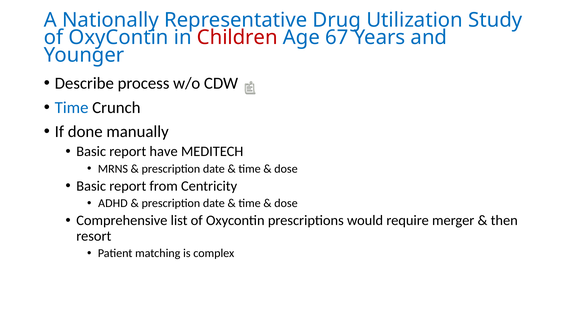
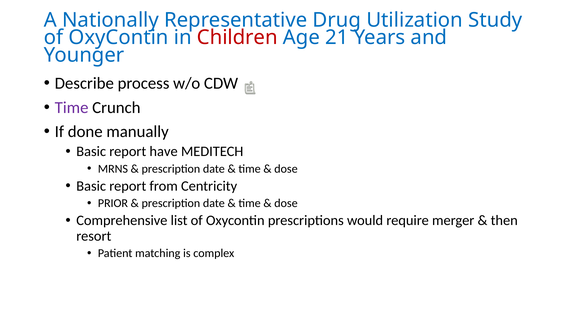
67: 67 -> 21 (337, 38)
Time colour: blue -> purple (72, 108)
ADHD: ADHD -> PRIOR (113, 203)
